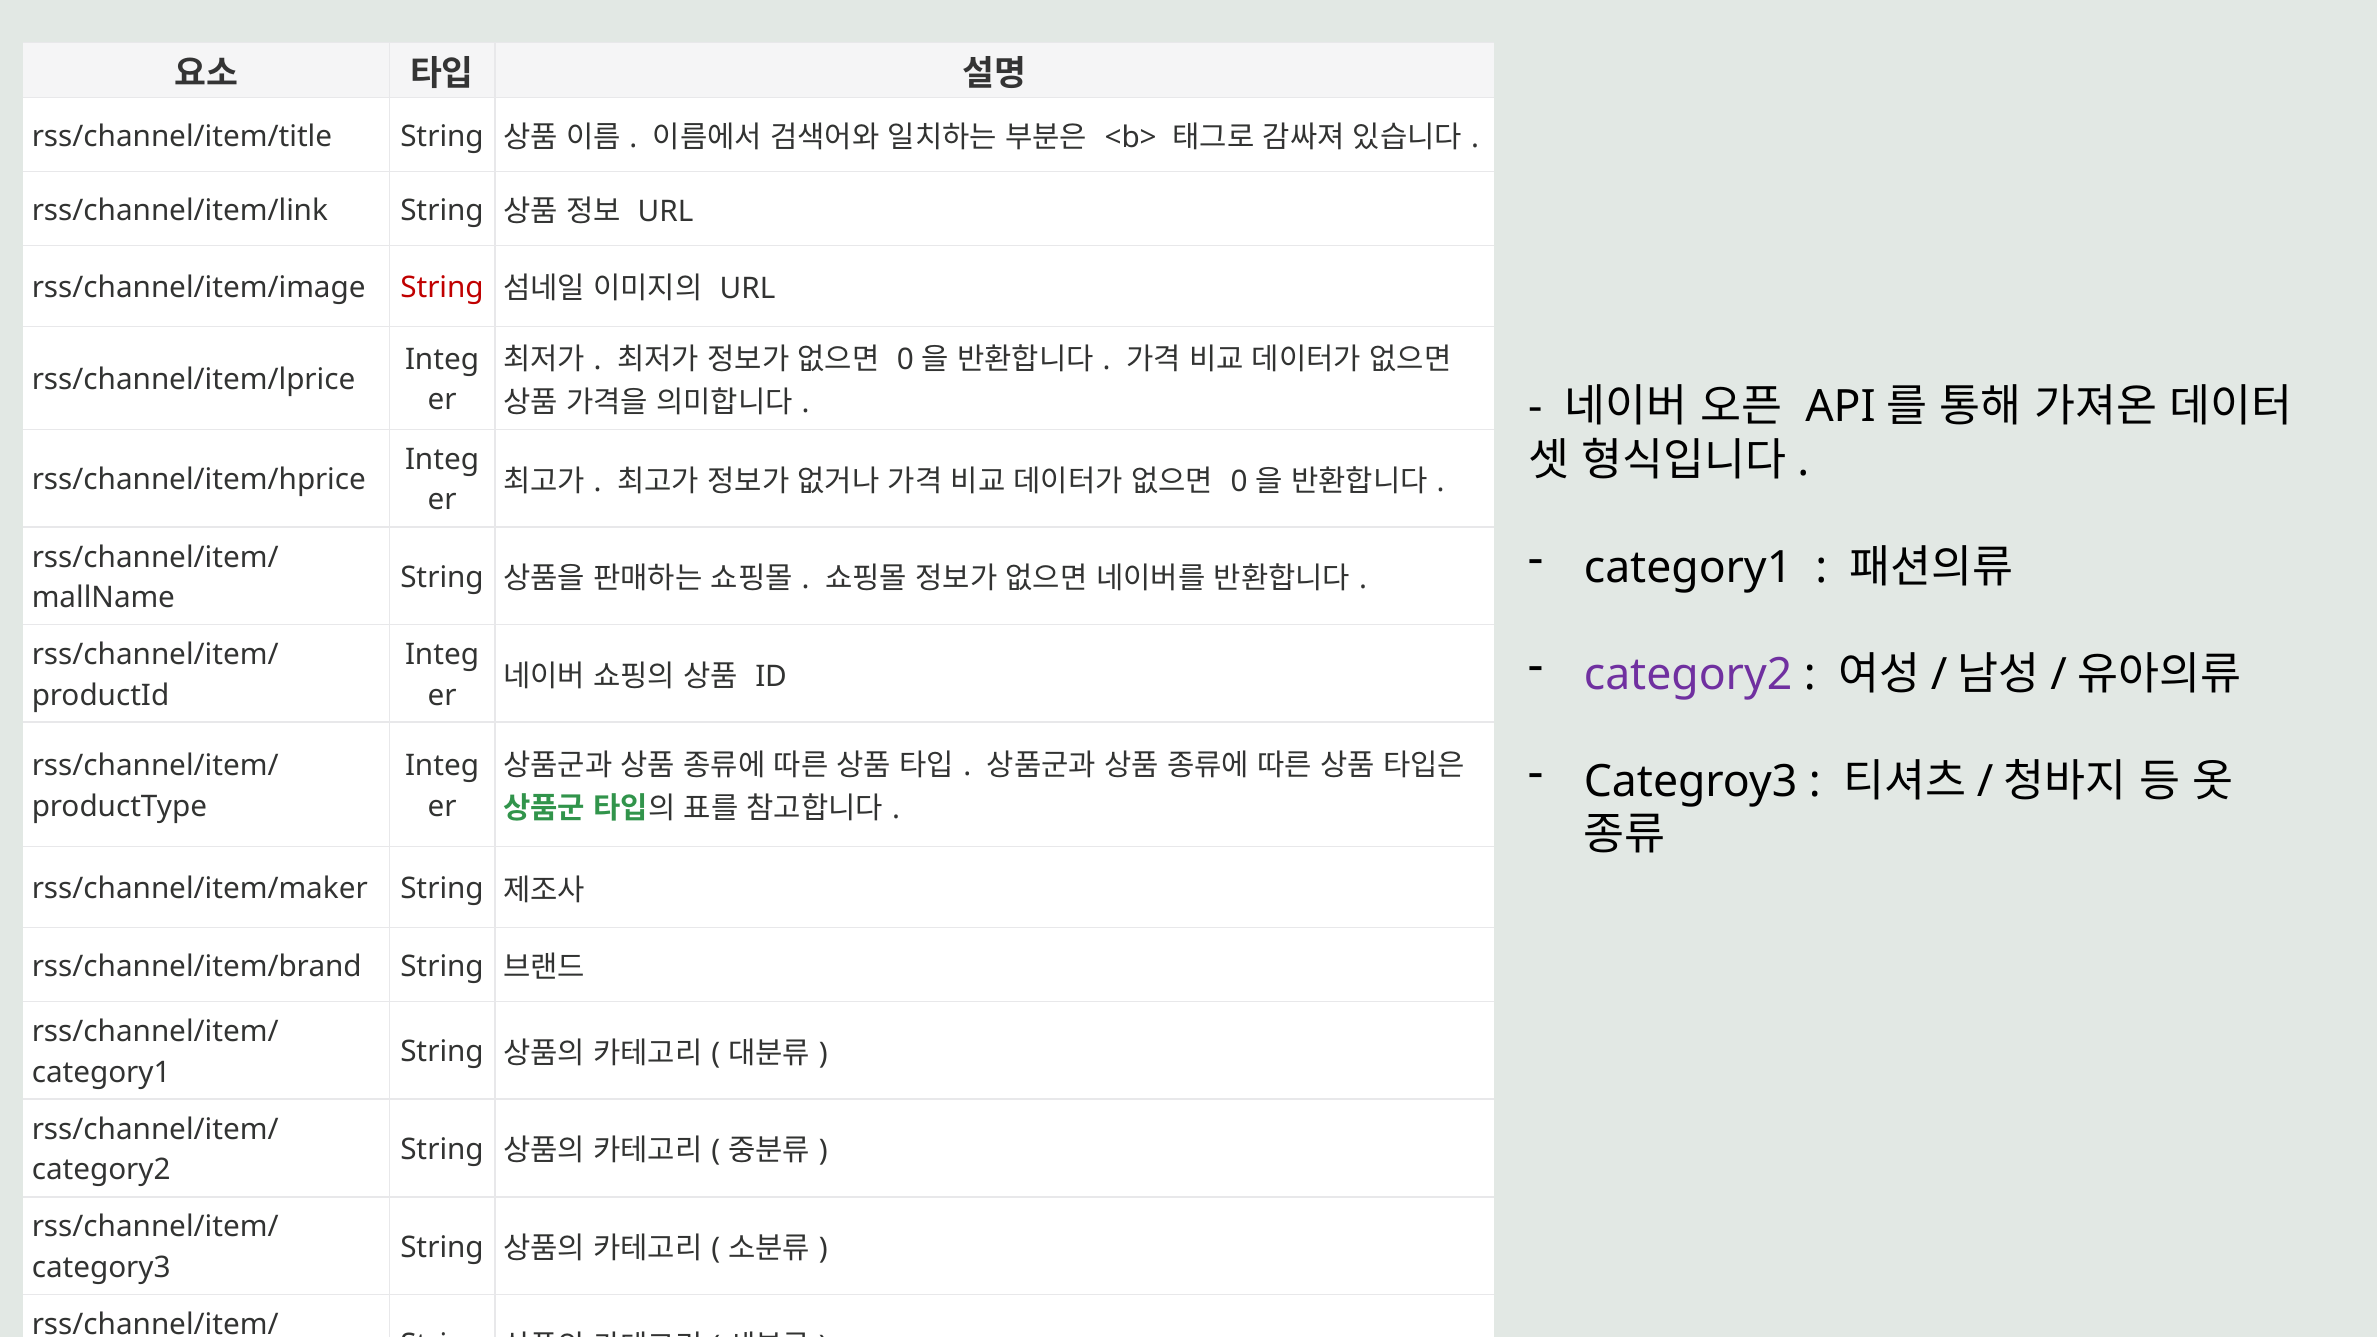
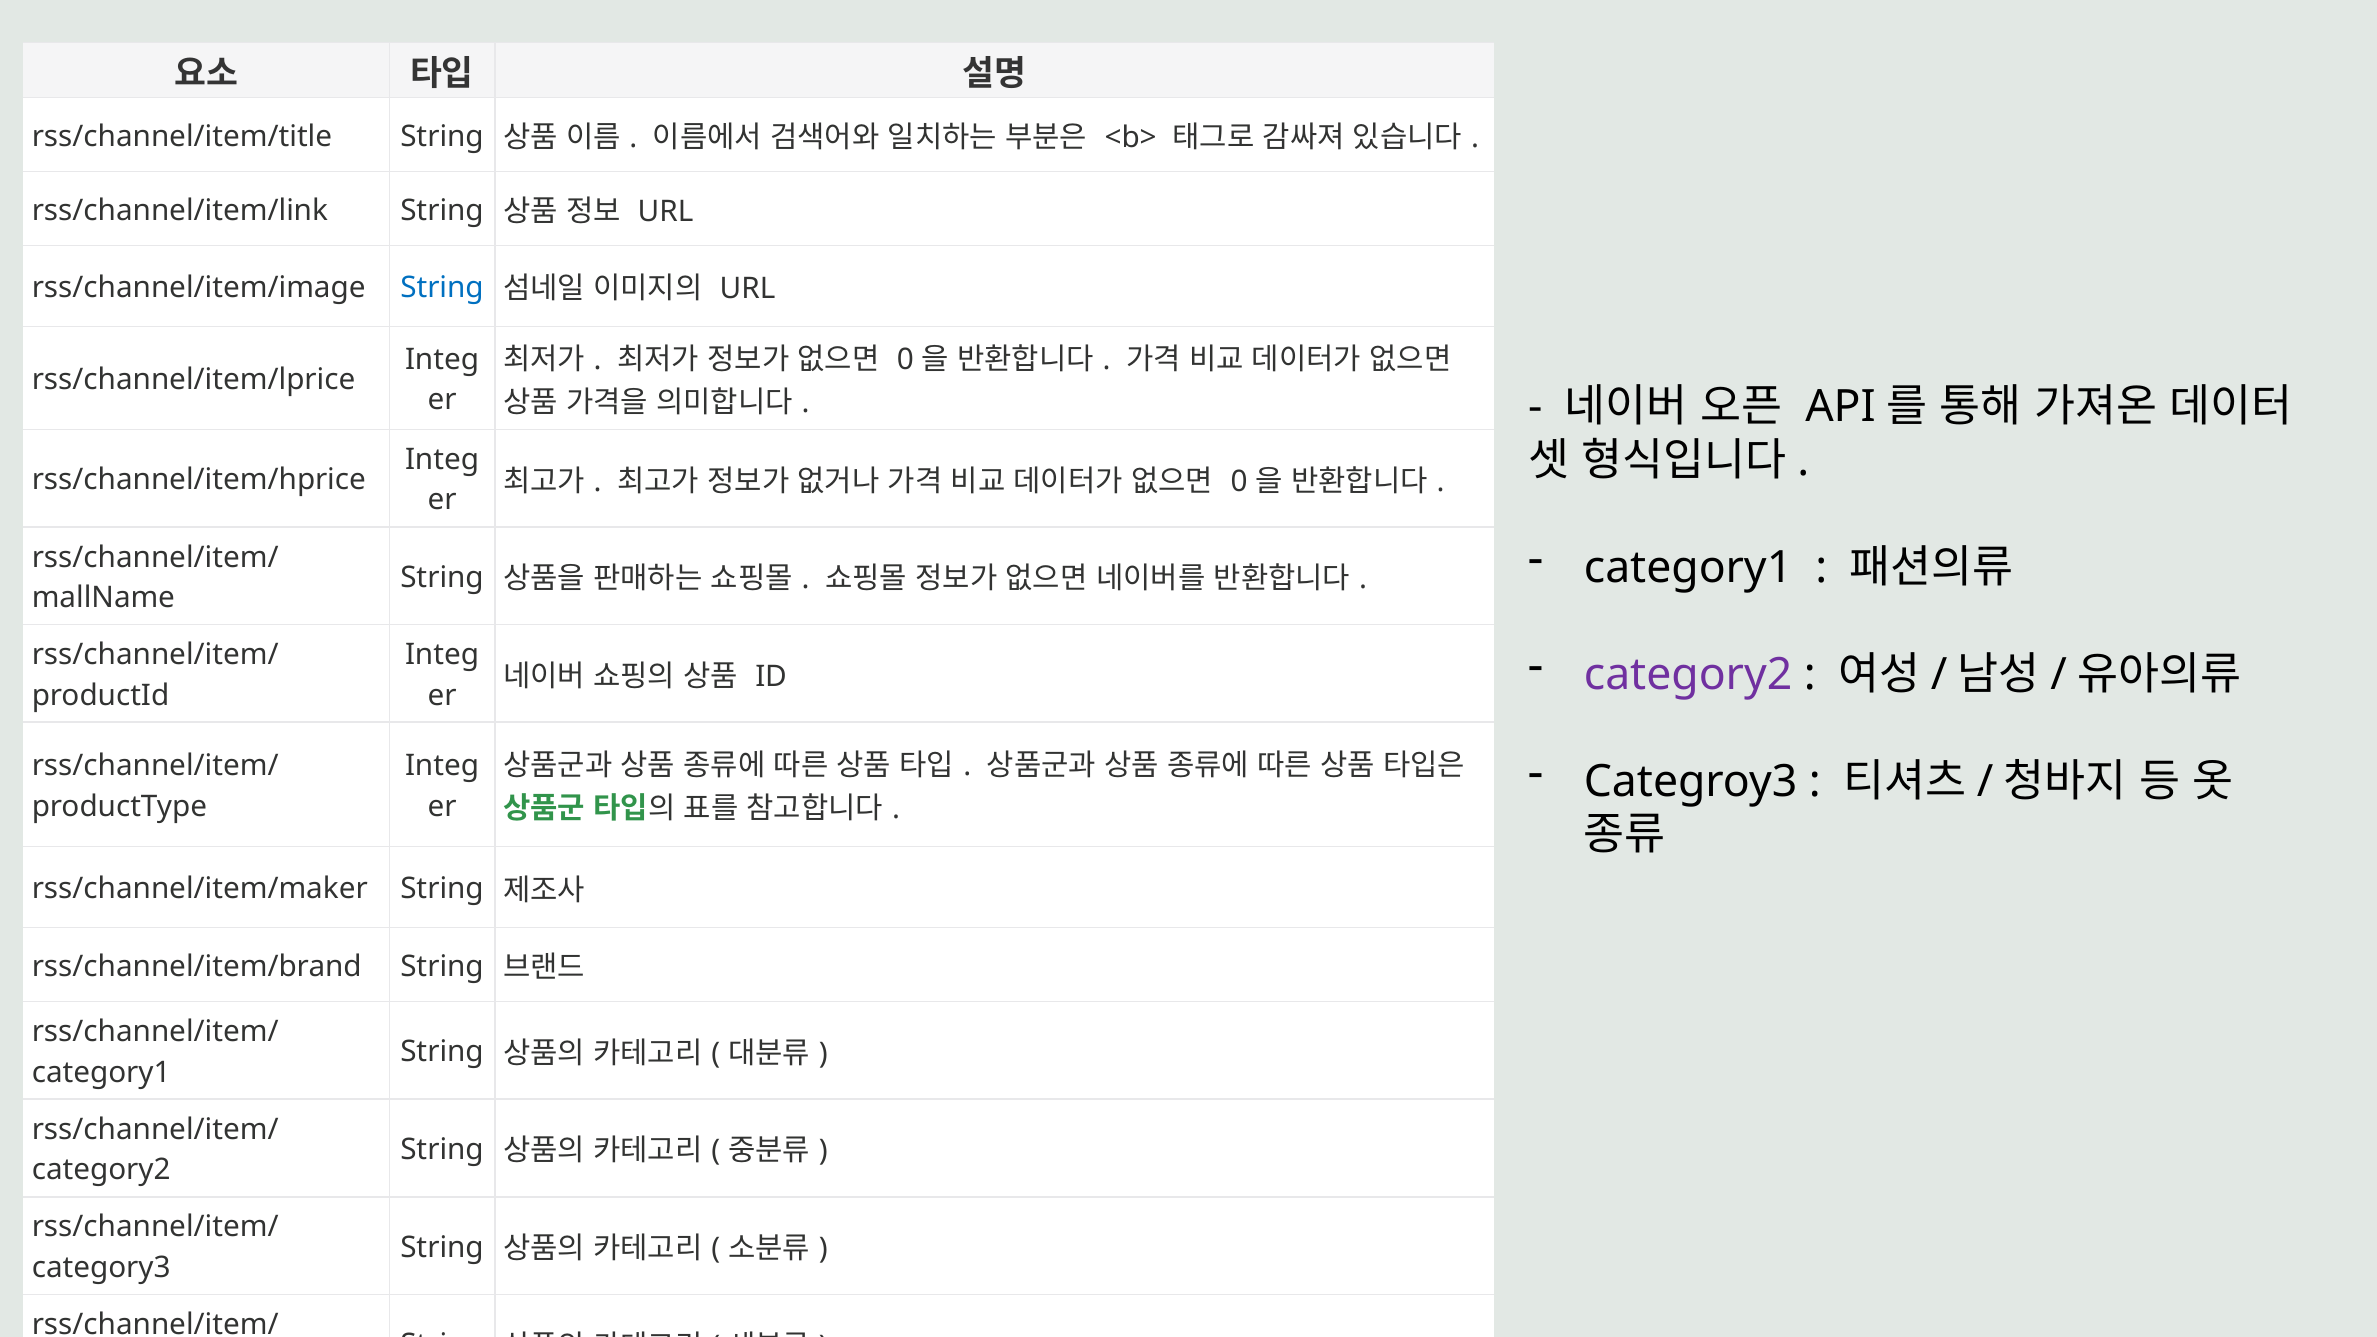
String colour: red -> blue (442, 288)
